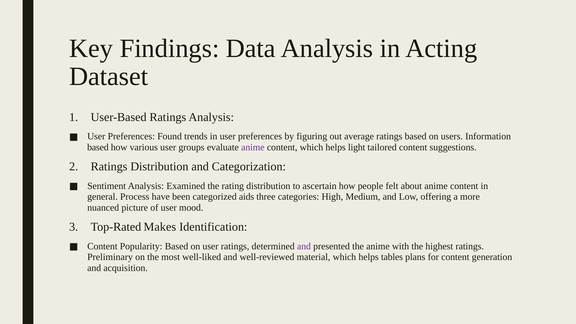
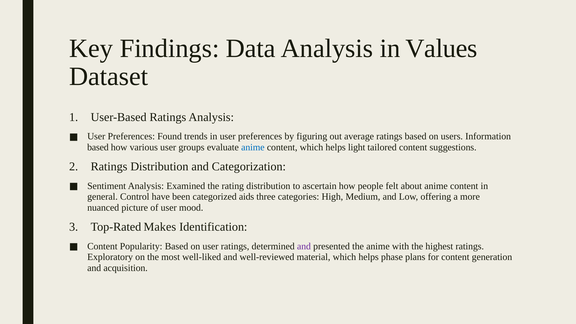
Acting: Acting -> Values (441, 48)
anime colour: purple -> blue (253, 147)
Process: Process -> Control (135, 197)
Preliminary: Preliminary -> Exploratory (110, 257)
tables: tables -> phase (392, 257)
